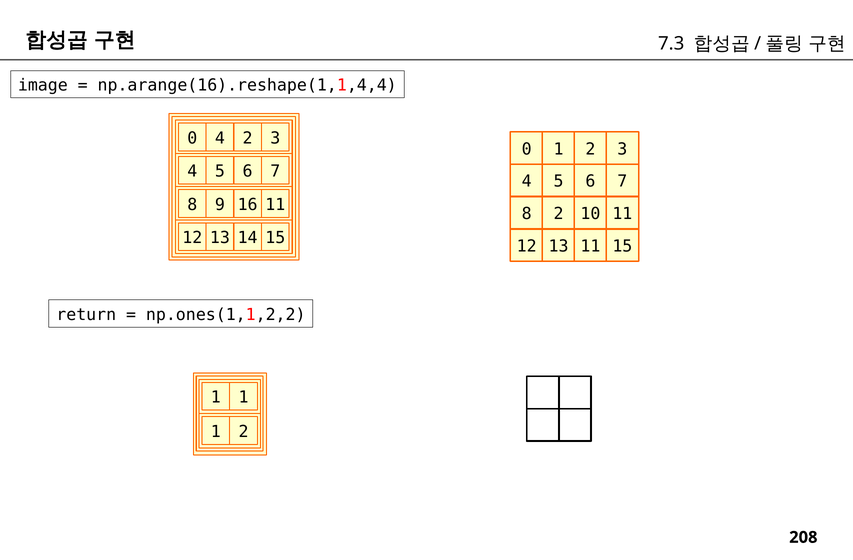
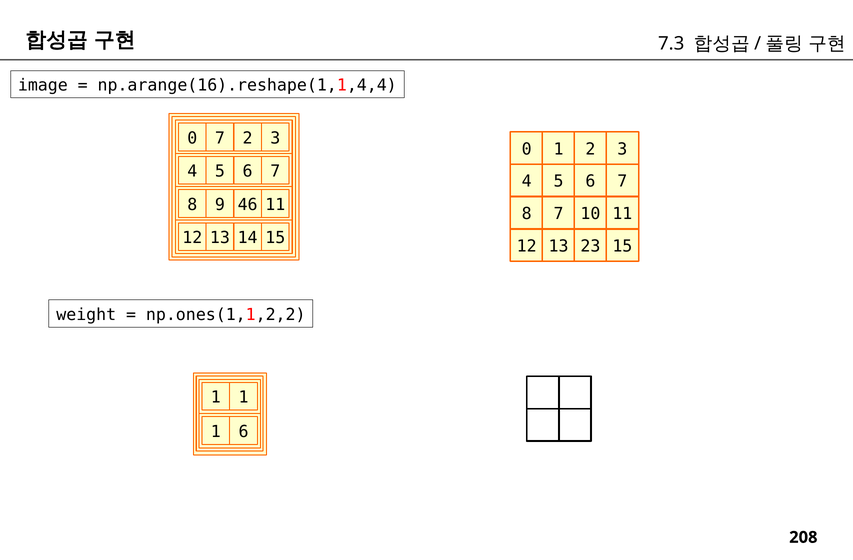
0 4: 4 -> 7 (220, 138)
16: 16 -> 46 (248, 205)
8 2: 2 -> 7 (559, 214)
13 11: 11 -> 23 (590, 246)
return: return -> weight (86, 315)
2: 2 -> 6 (244, 432)
